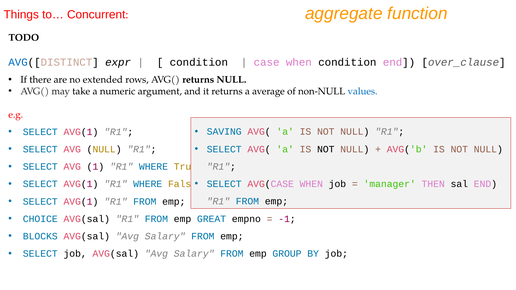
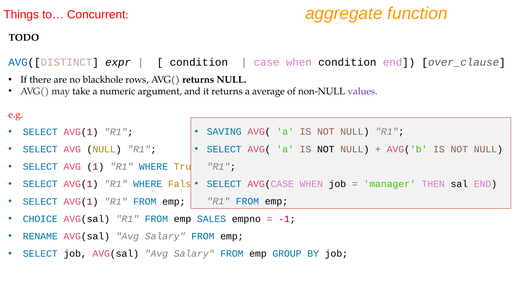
extended: extended -> blackhole (103, 80)
values colour: blue -> purple (363, 91)
GREAT: GREAT -> SALES (212, 219)
BLOCKS: BLOCKS -> RENAME (40, 237)
